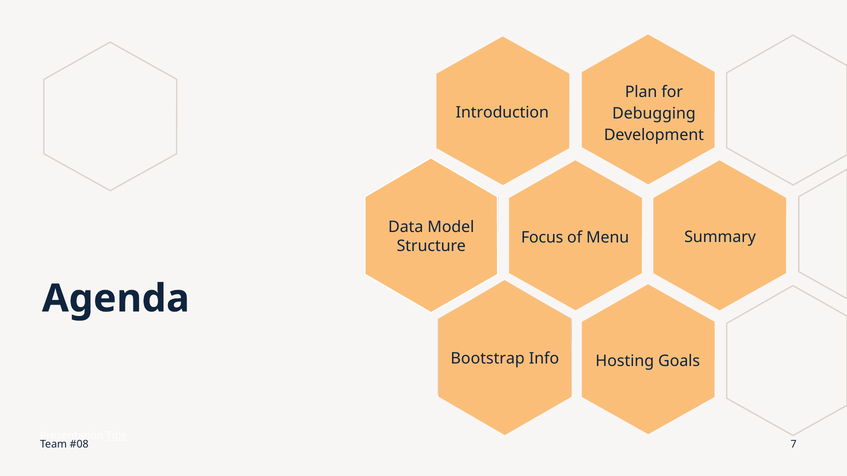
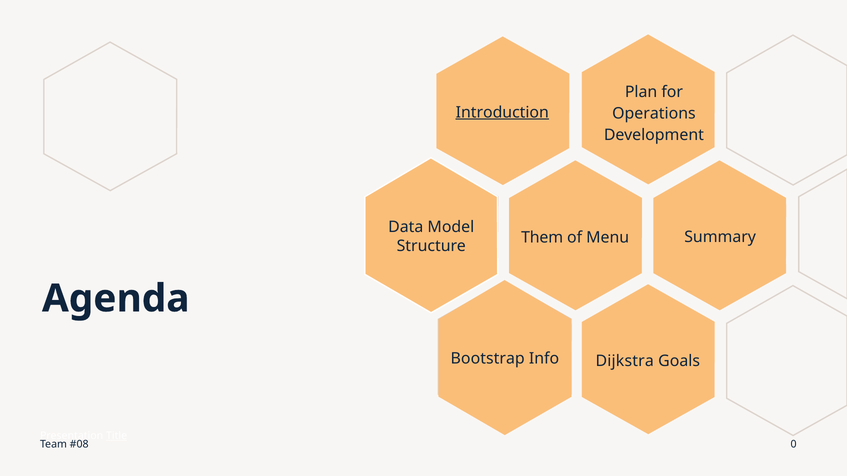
Introduction underline: none -> present (502, 113)
Debugging: Debugging -> Operations (654, 114)
Focus: Focus -> Them (542, 238)
Hosting: Hosting -> Dijkstra (625, 361)
7: 7 -> 0 (794, 445)
